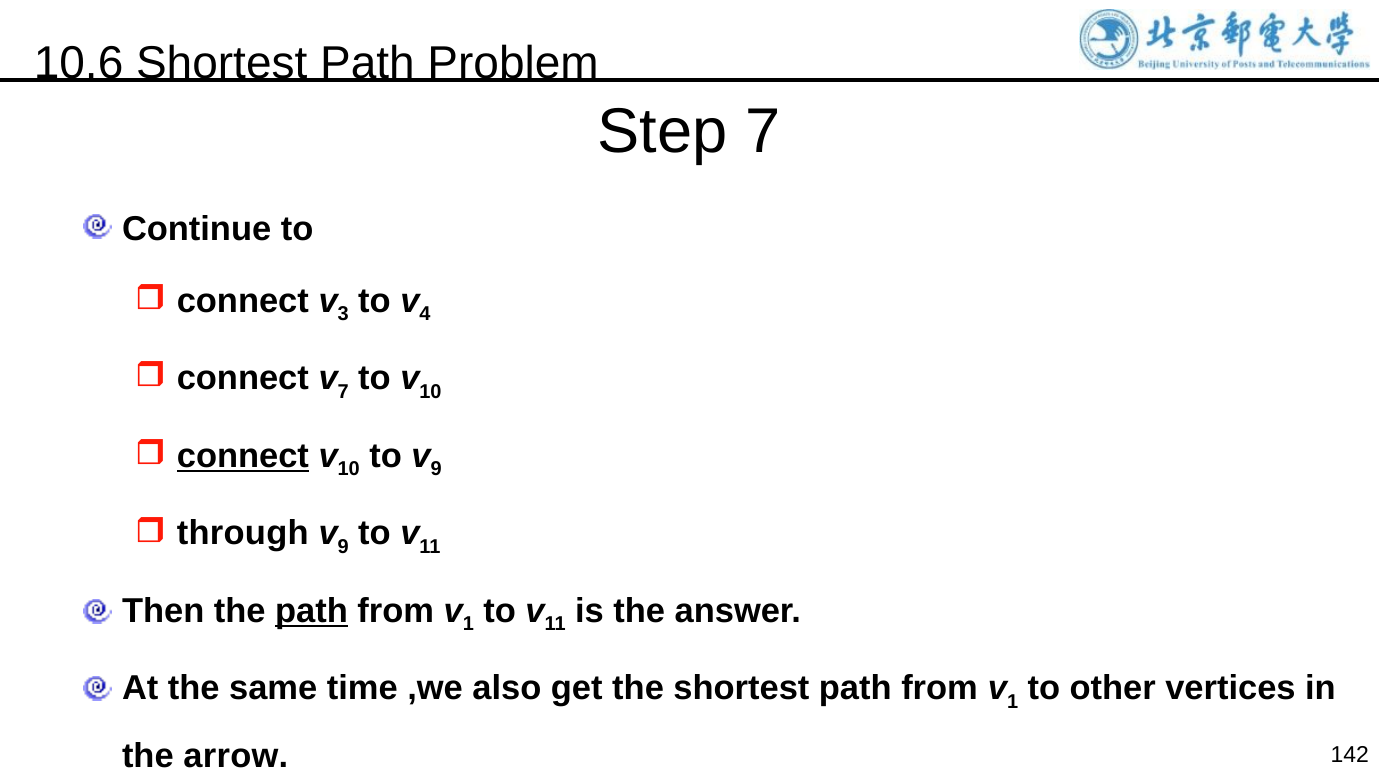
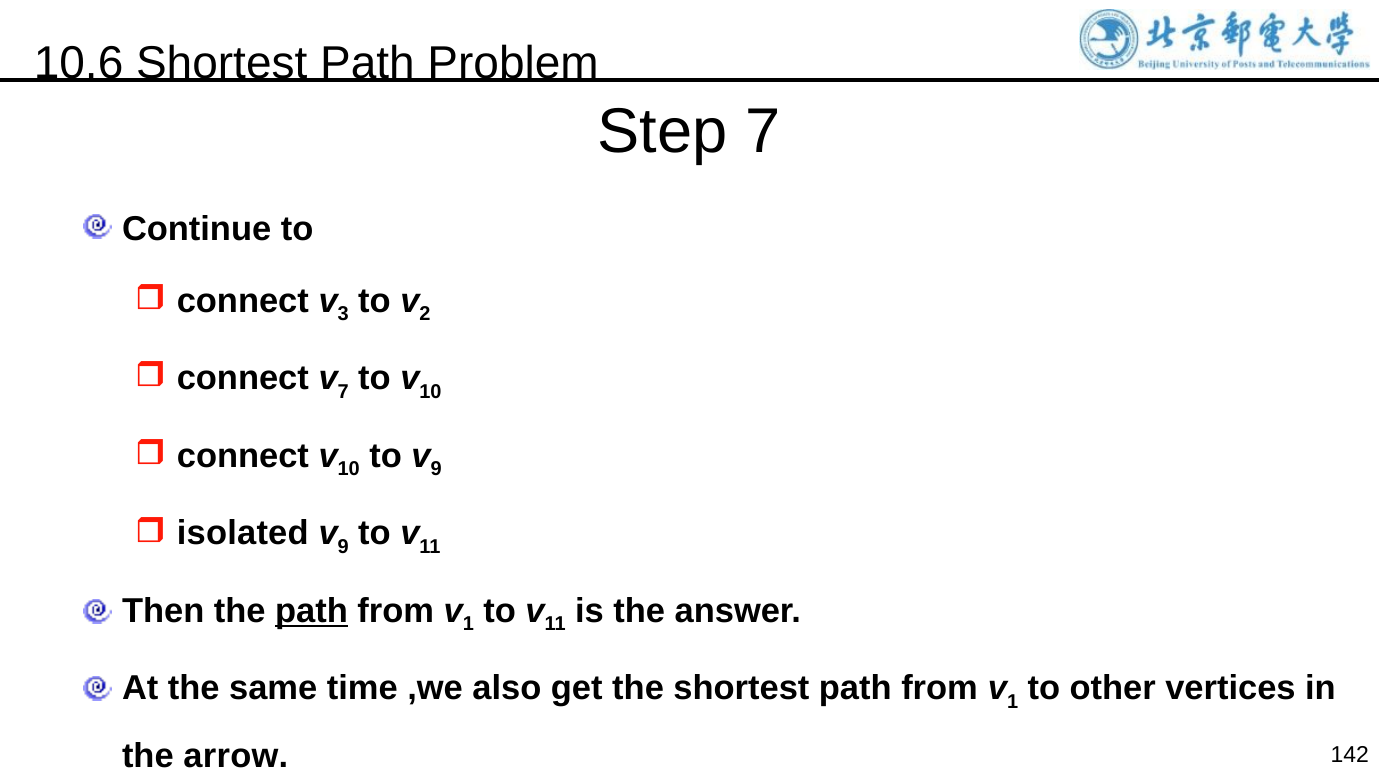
4: 4 -> 2 (425, 314)
connect underline: present -> none (243, 456)
through: through -> isolated (243, 533)
